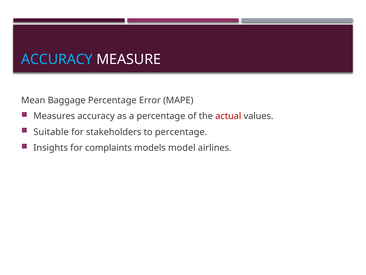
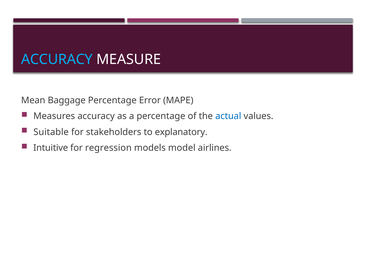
actual colour: red -> blue (228, 116)
to percentage: percentage -> explanatory (181, 132)
Insights: Insights -> Intuitive (51, 148)
complaints: complaints -> regression (108, 148)
